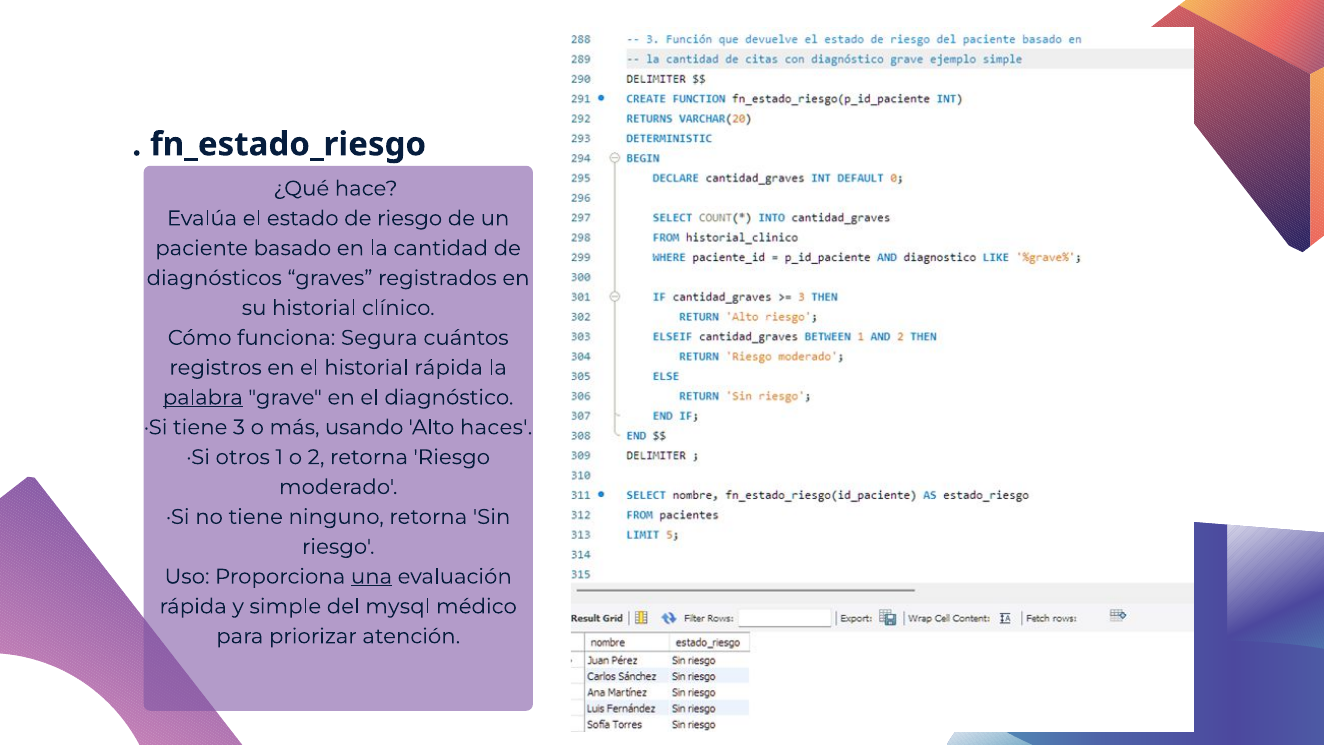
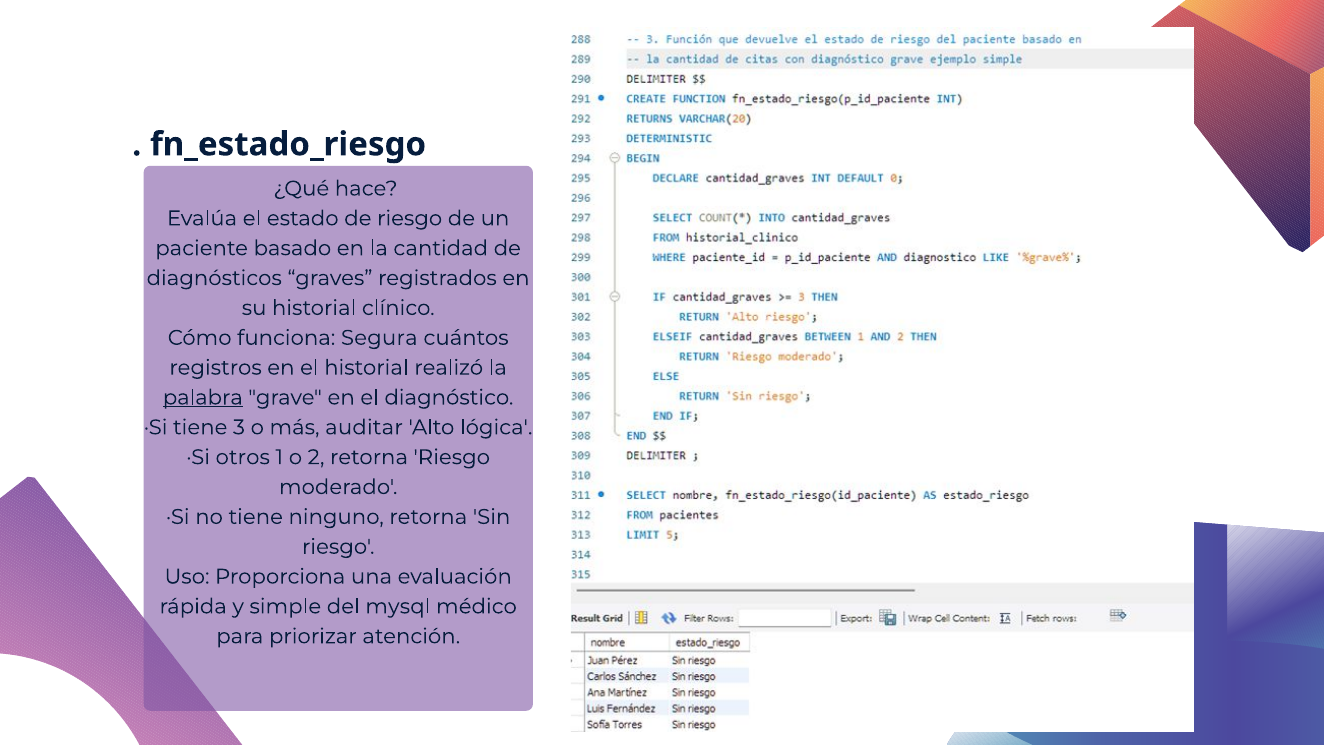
historial rápida: rápida -> realizó (449, 368)
usando: usando -> auditar (364, 427)
haces: haces -> lógica (496, 427)
una underline: present -> none (371, 576)
